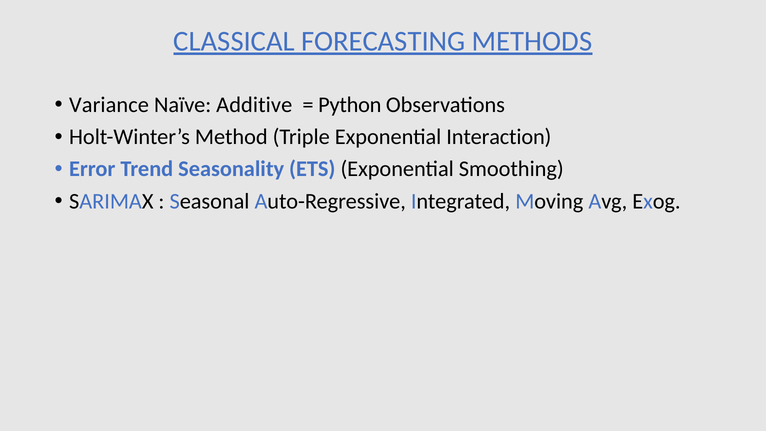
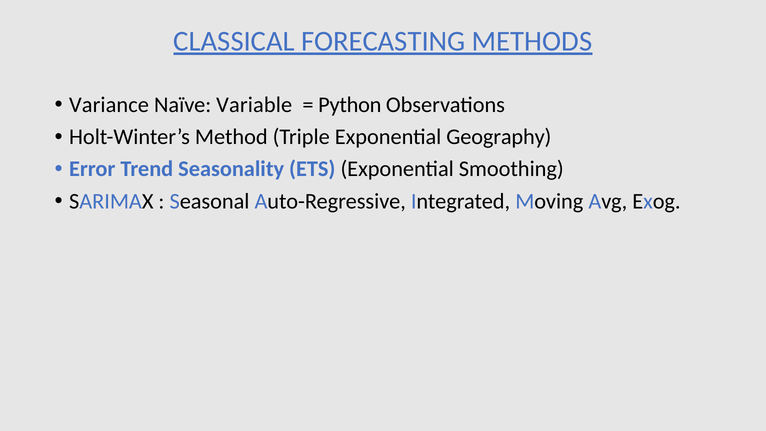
Additive: Additive -> Variable (254, 105)
Interaction: Interaction -> Geography (499, 137)
